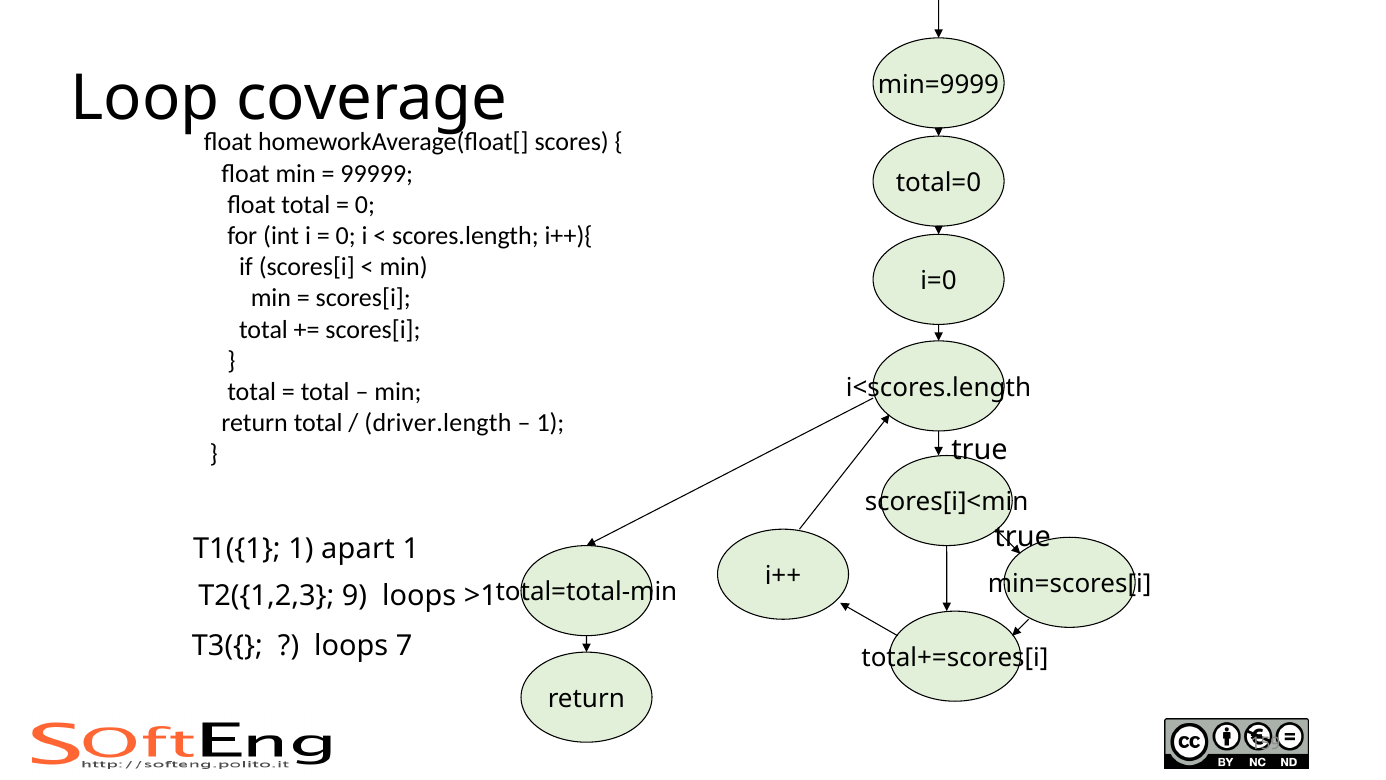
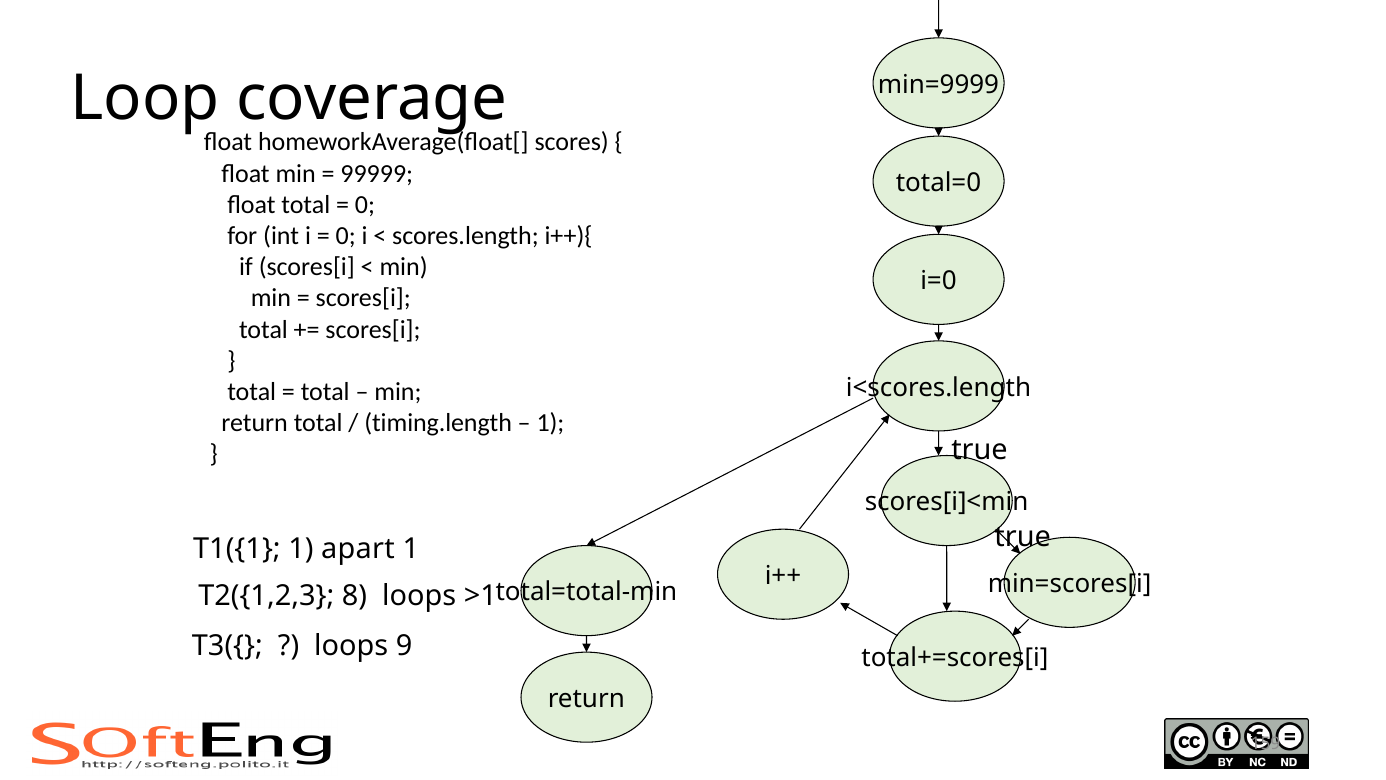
driver.length: driver.length -> timing.length (438, 423)
9: 9 -> 8 (354, 596)
7: 7 -> 9 (404, 646)
